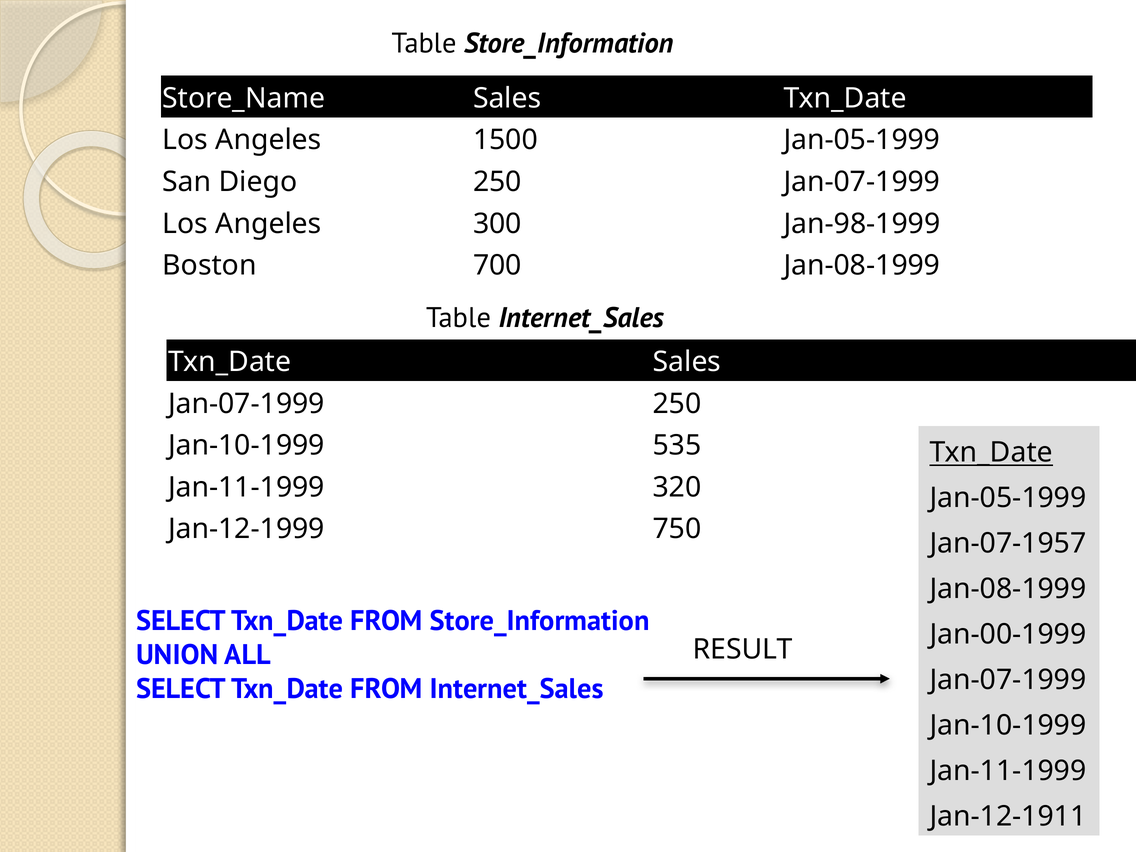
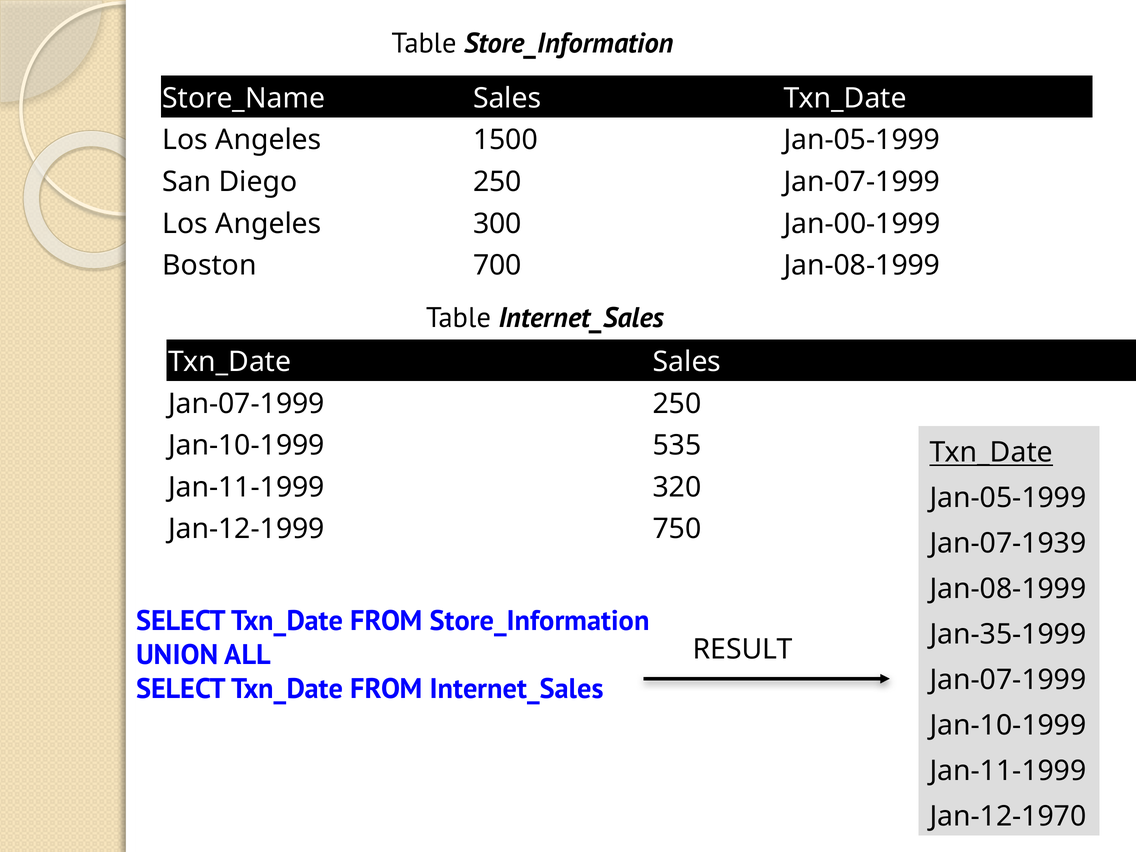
Jan-98-1999: Jan-98-1999 -> Jan-00-1999 (862, 224)
Jan-07-1957: Jan-07-1957 -> Jan-07-1939 (1008, 544)
Jan-00-1999: Jan-00-1999 -> Jan-35-1999 (1008, 634)
Jan-12-1911: Jan-12-1911 -> Jan-12-1970 (1008, 816)
